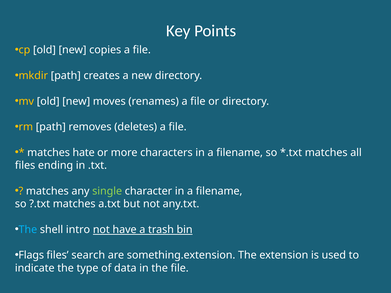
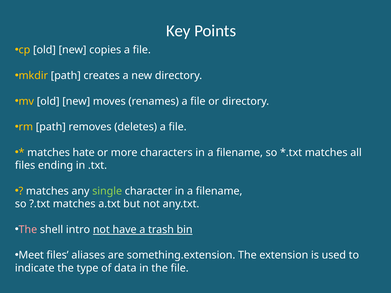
The colour: light blue -> pink (28, 230)
Flags: Flags -> Meet (31, 255)
search: search -> aliases (88, 255)
